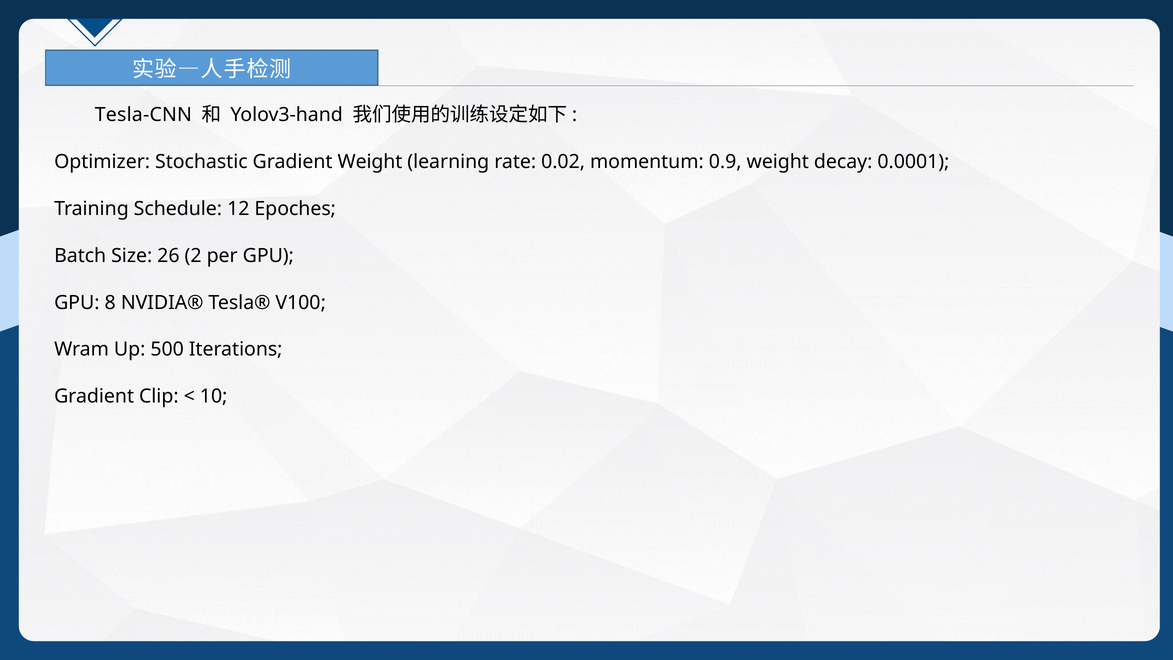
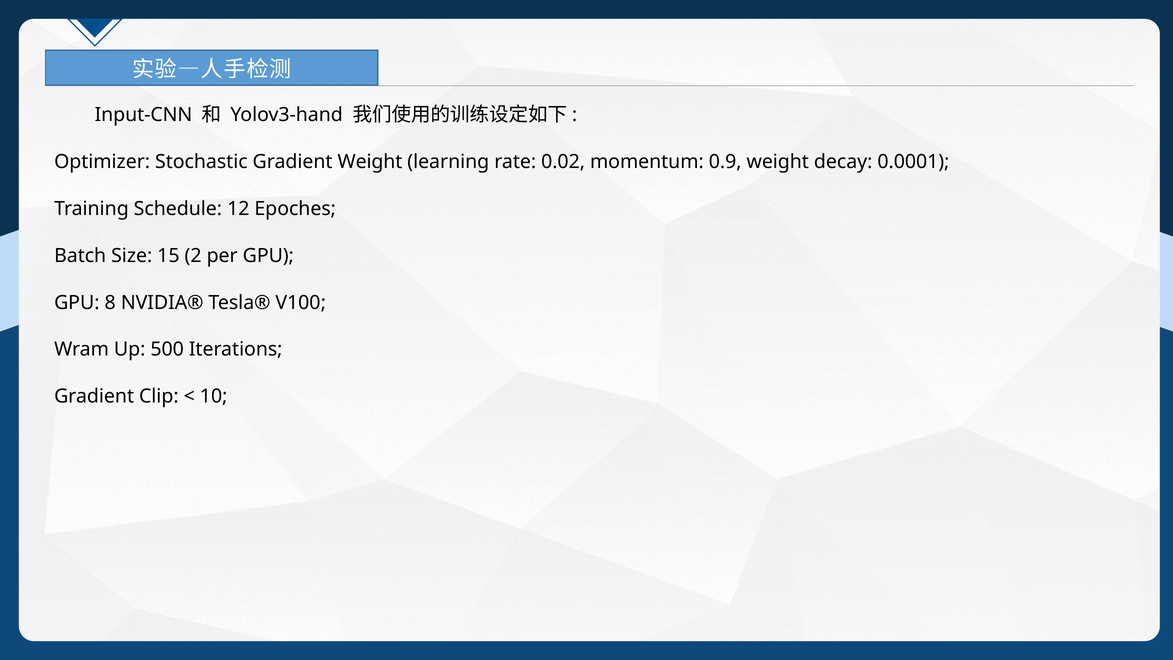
Tesla-CNN: Tesla-CNN -> Input-CNN (143, 115)
Size 26: 26 -> 15 (168, 256)
